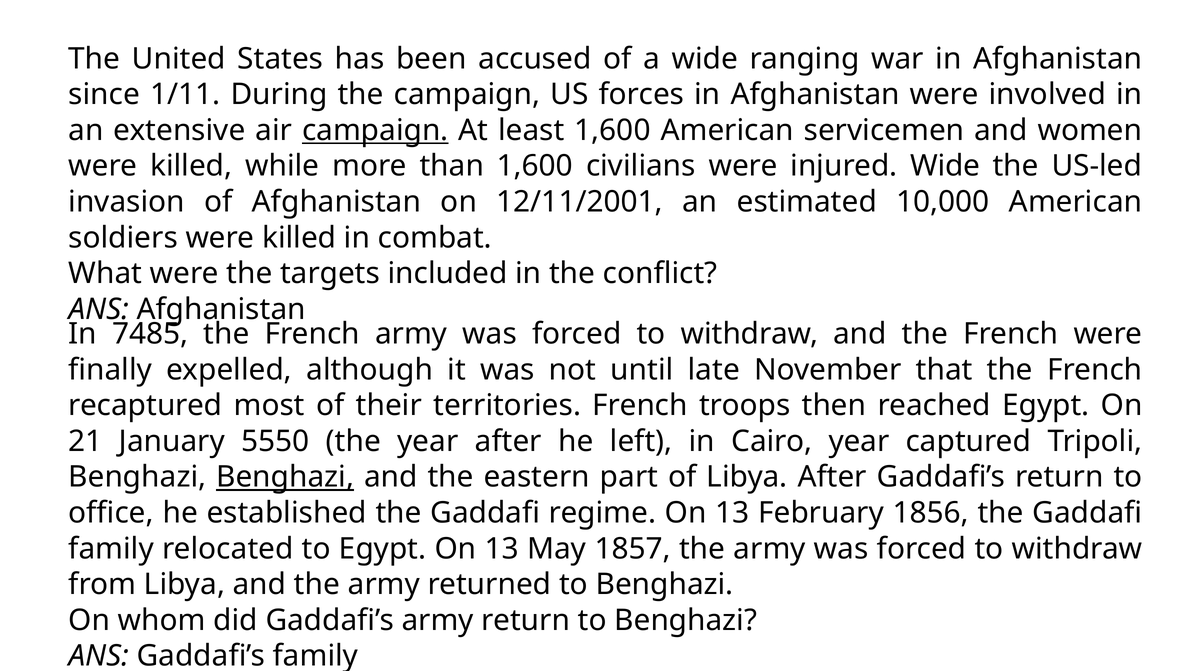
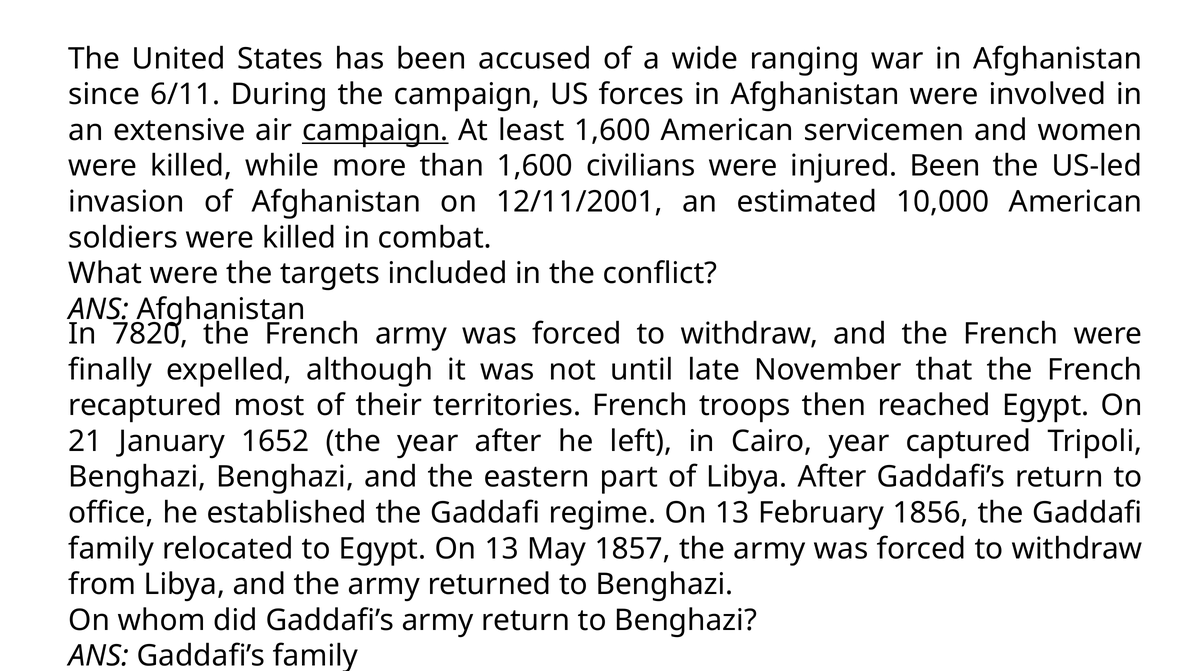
1/11: 1/11 -> 6/11 (185, 95)
injured Wide: Wide -> Been (945, 166)
7485: 7485 -> 7820 (150, 334)
5550: 5550 -> 1652 (275, 441)
Benghazi underline: present -> none (285, 477)
